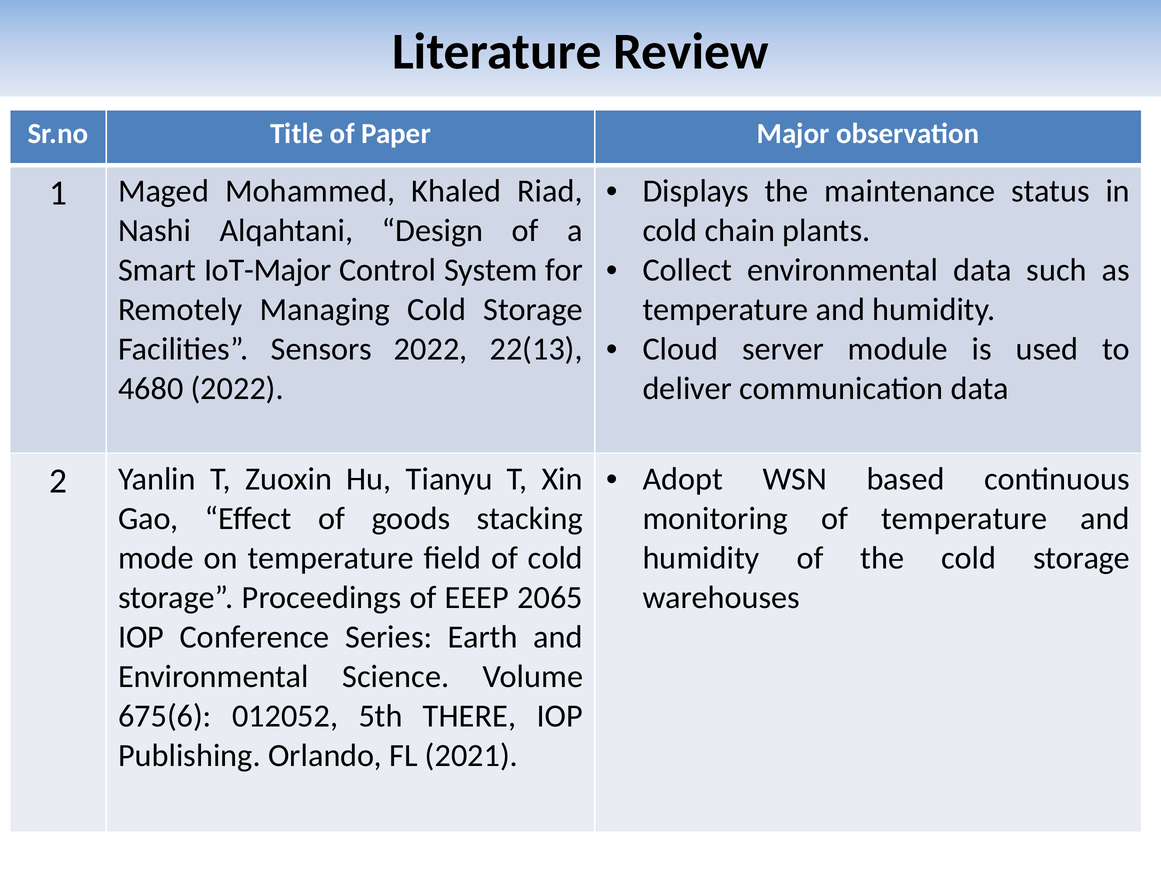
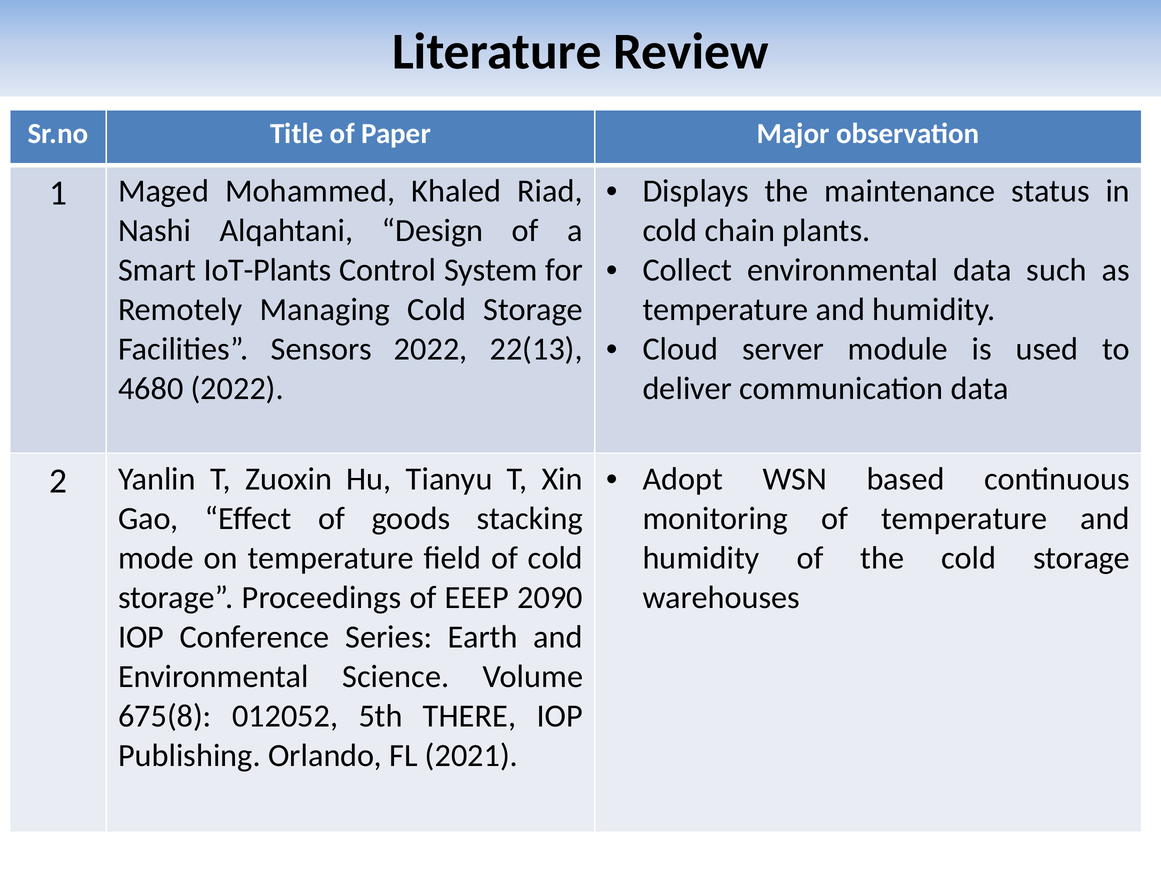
IoT-Major: IoT-Major -> IoT-Plants (268, 270)
2065: 2065 -> 2090 (550, 597)
675(6: 675(6 -> 675(8 (165, 716)
